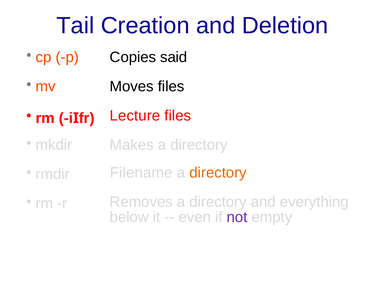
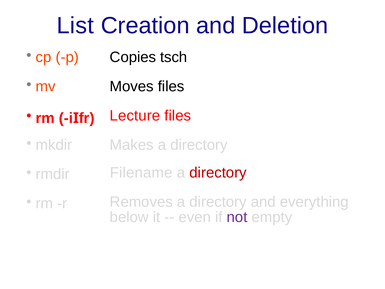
Tail: Tail -> List (75, 26)
said: said -> tsch (174, 57)
directory colour: orange -> red (218, 173)
